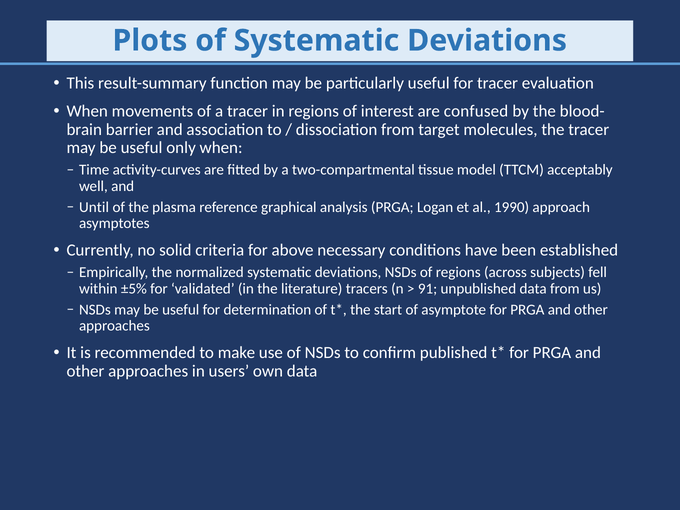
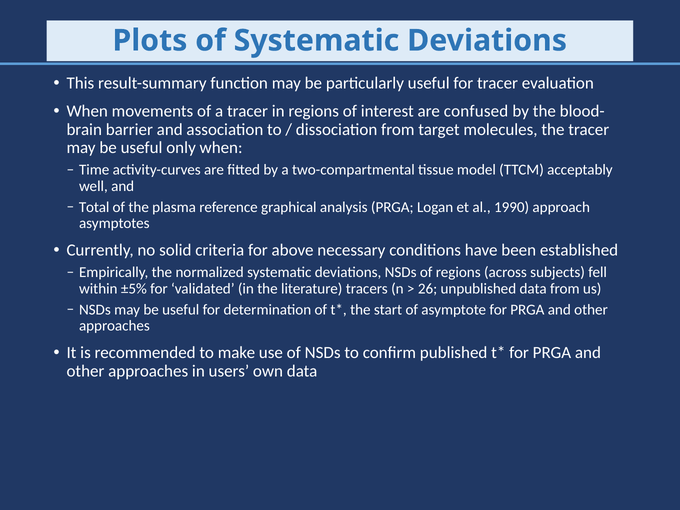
Until: Until -> Total (94, 207)
91: 91 -> 26 (428, 289)
